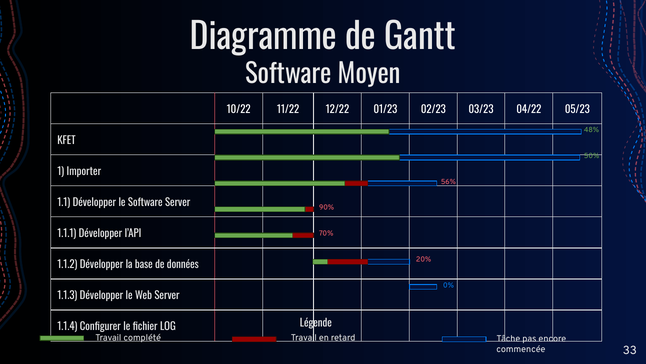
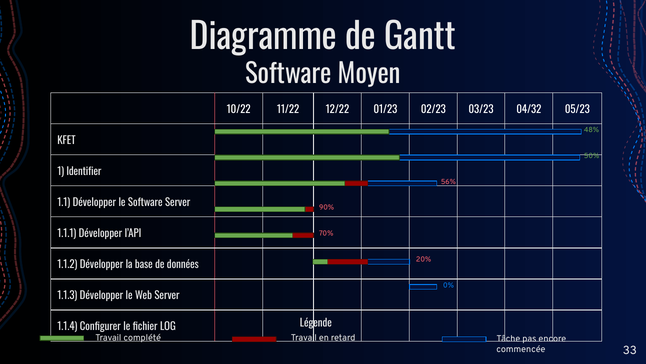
04/22: 04/22 -> 04/32 (529, 109)
Importer: Importer -> Identifier (84, 171)
